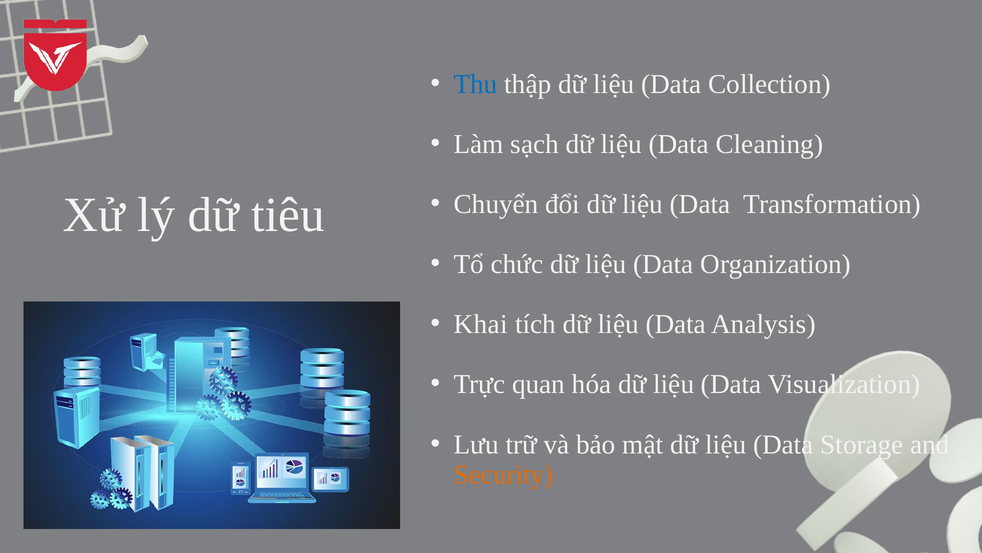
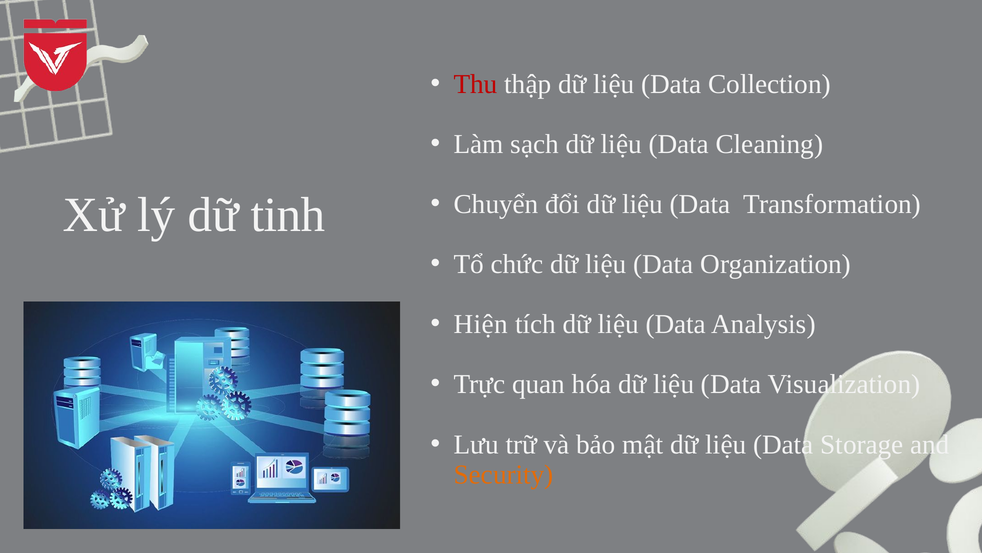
Thu colour: blue -> red (476, 84)
tiêu: tiêu -> tinh (288, 215)
Khai: Khai -> Hiện (481, 324)
